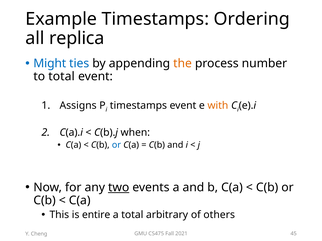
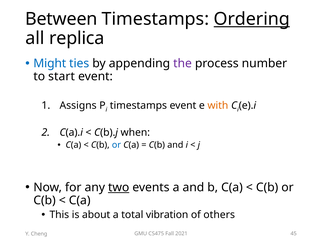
Example: Example -> Between (61, 19)
Ordering underline: none -> present (252, 19)
the colour: orange -> purple (183, 64)
to total: total -> start (62, 77)
entire: entire -> about (96, 215)
arbitrary: arbitrary -> vibration (167, 215)
